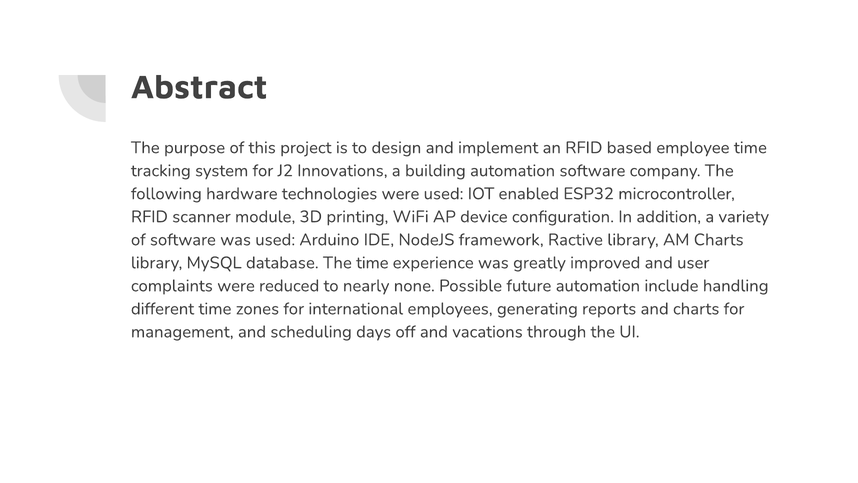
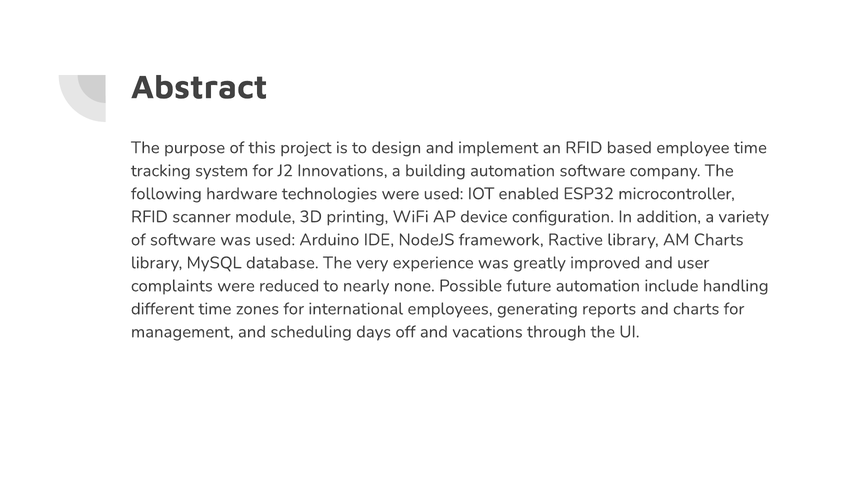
The time: time -> very (372, 263)
